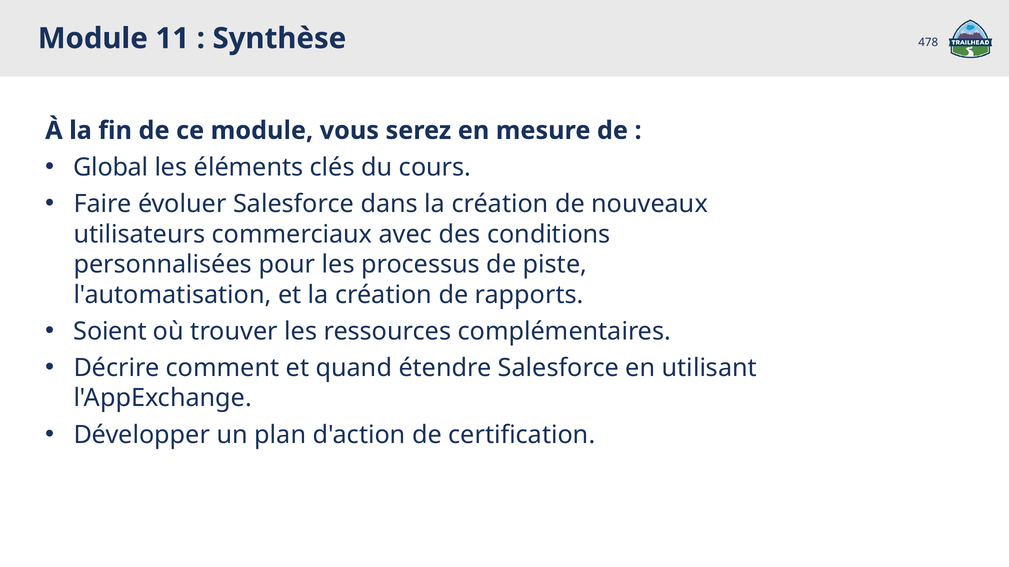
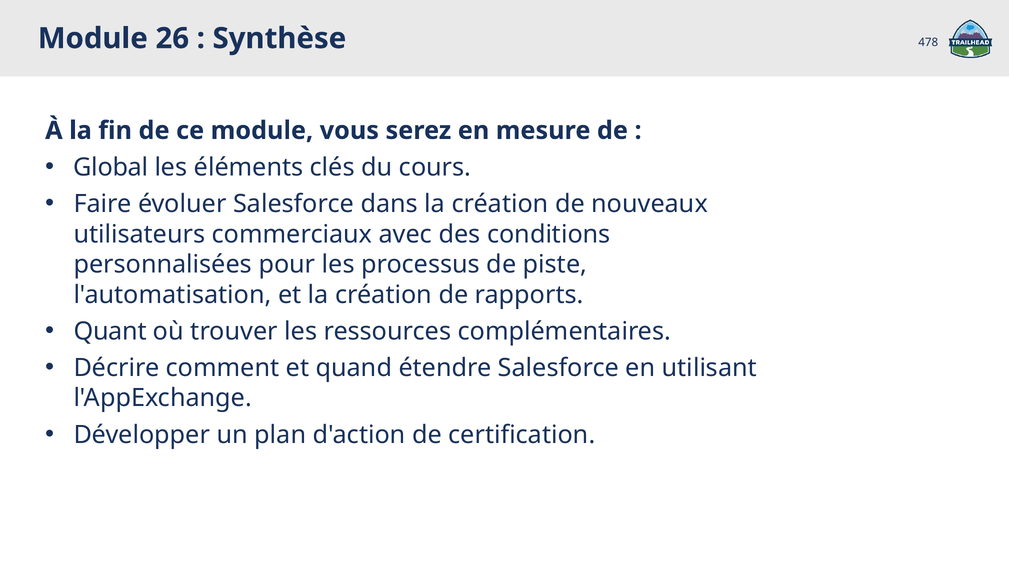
11: 11 -> 26 (172, 38)
Soient: Soient -> Quant (110, 332)
